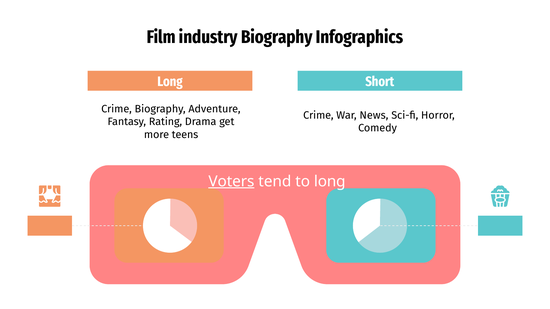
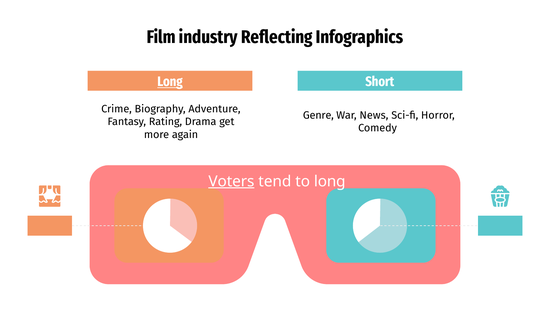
industry Biography: Biography -> Reflecting (277, 37)
Long underline: none -> present (170, 82)
Crime: Crime -> Genre (318, 115)
teens: teens -> again (185, 135)
